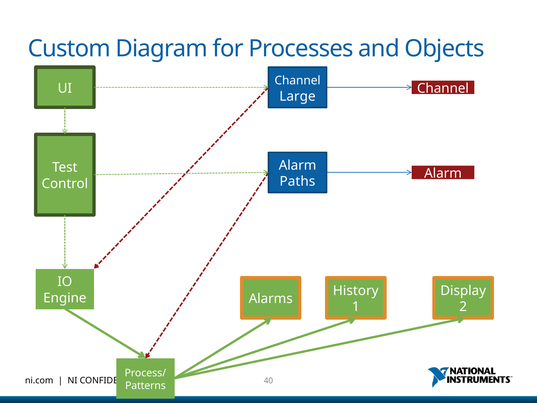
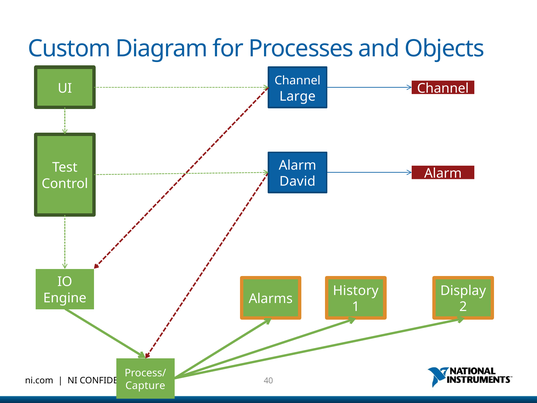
Paths: Paths -> David (297, 181)
Patterns: Patterns -> Capture (145, 385)
